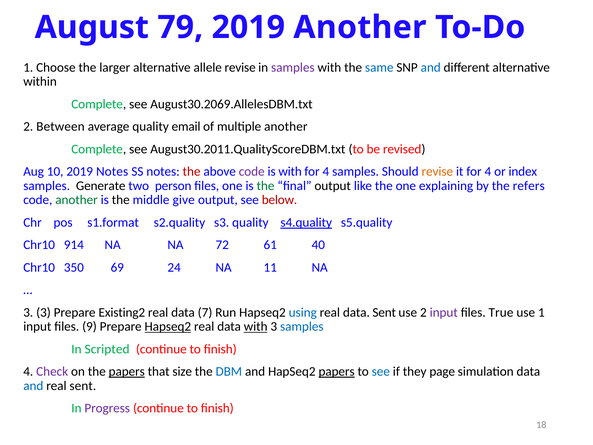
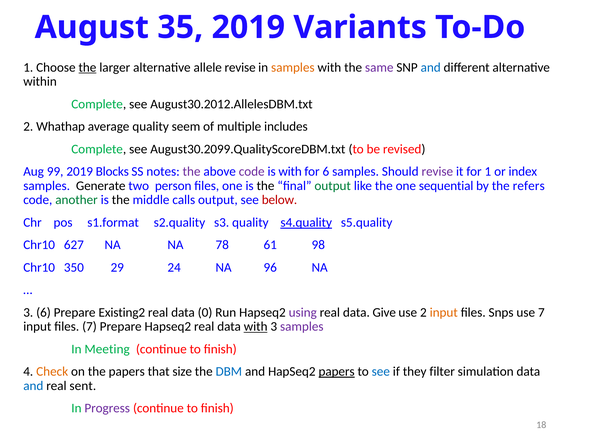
79: 79 -> 35 (180, 27)
2019 Another: Another -> Variants (360, 27)
the underline: none -> present (87, 67)
samples colour: purple -> orange (293, 67)
same colour: blue -> purple (379, 67)
August30.2069.AllelesDBM.txt: August30.2069.AllelesDBM.txt -> August30.2012.AllelesDBM.txt (231, 104)
Between: Between -> Whathap (61, 127)
email: email -> seem (186, 127)
multiple another: another -> includes (286, 127)
August30.2011.QualityScoreDBM.txt: August30.2011.QualityScoreDBM.txt -> August30.2099.QualityScoreDBM.txt (248, 149)
10: 10 -> 99 (55, 171)
2019 Notes: Notes -> Blocks (112, 171)
the colour: red -> purple (192, 171)
4: 4 -> 6 (326, 171)
revise colour: orange -> purple (437, 171)
it for 4: 4 -> 1 (488, 171)
the colour: green -> black (266, 186)
output colour: black -> green (333, 186)
explaining: explaining -> sequential (446, 186)
give: give -> calls (184, 200)
914: 914 -> 627 (74, 245)
72: 72 -> 78 (222, 245)
40: 40 -> 98 (318, 245)
69: 69 -> 29 (117, 267)
11: 11 -> 96 (270, 267)
3 3: 3 -> 6 (43, 312)
7: 7 -> 0 (205, 312)
using colour: blue -> purple (303, 312)
data Sent: Sent -> Give (384, 312)
input colour: purple -> orange (444, 312)
True: True -> Snps (501, 312)
use 1: 1 -> 7 (541, 312)
files 9: 9 -> 7 (89, 326)
Hapseq2 underline: present -> none (168, 326)
samples colour: blue -> purple (302, 326)
Scripted: Scripted -> Meeting (107, 349)
Check colour: purple -> orange (52, 371)
papers underline: present -> none (127, 371)
page: page -> filter (442, 371)
